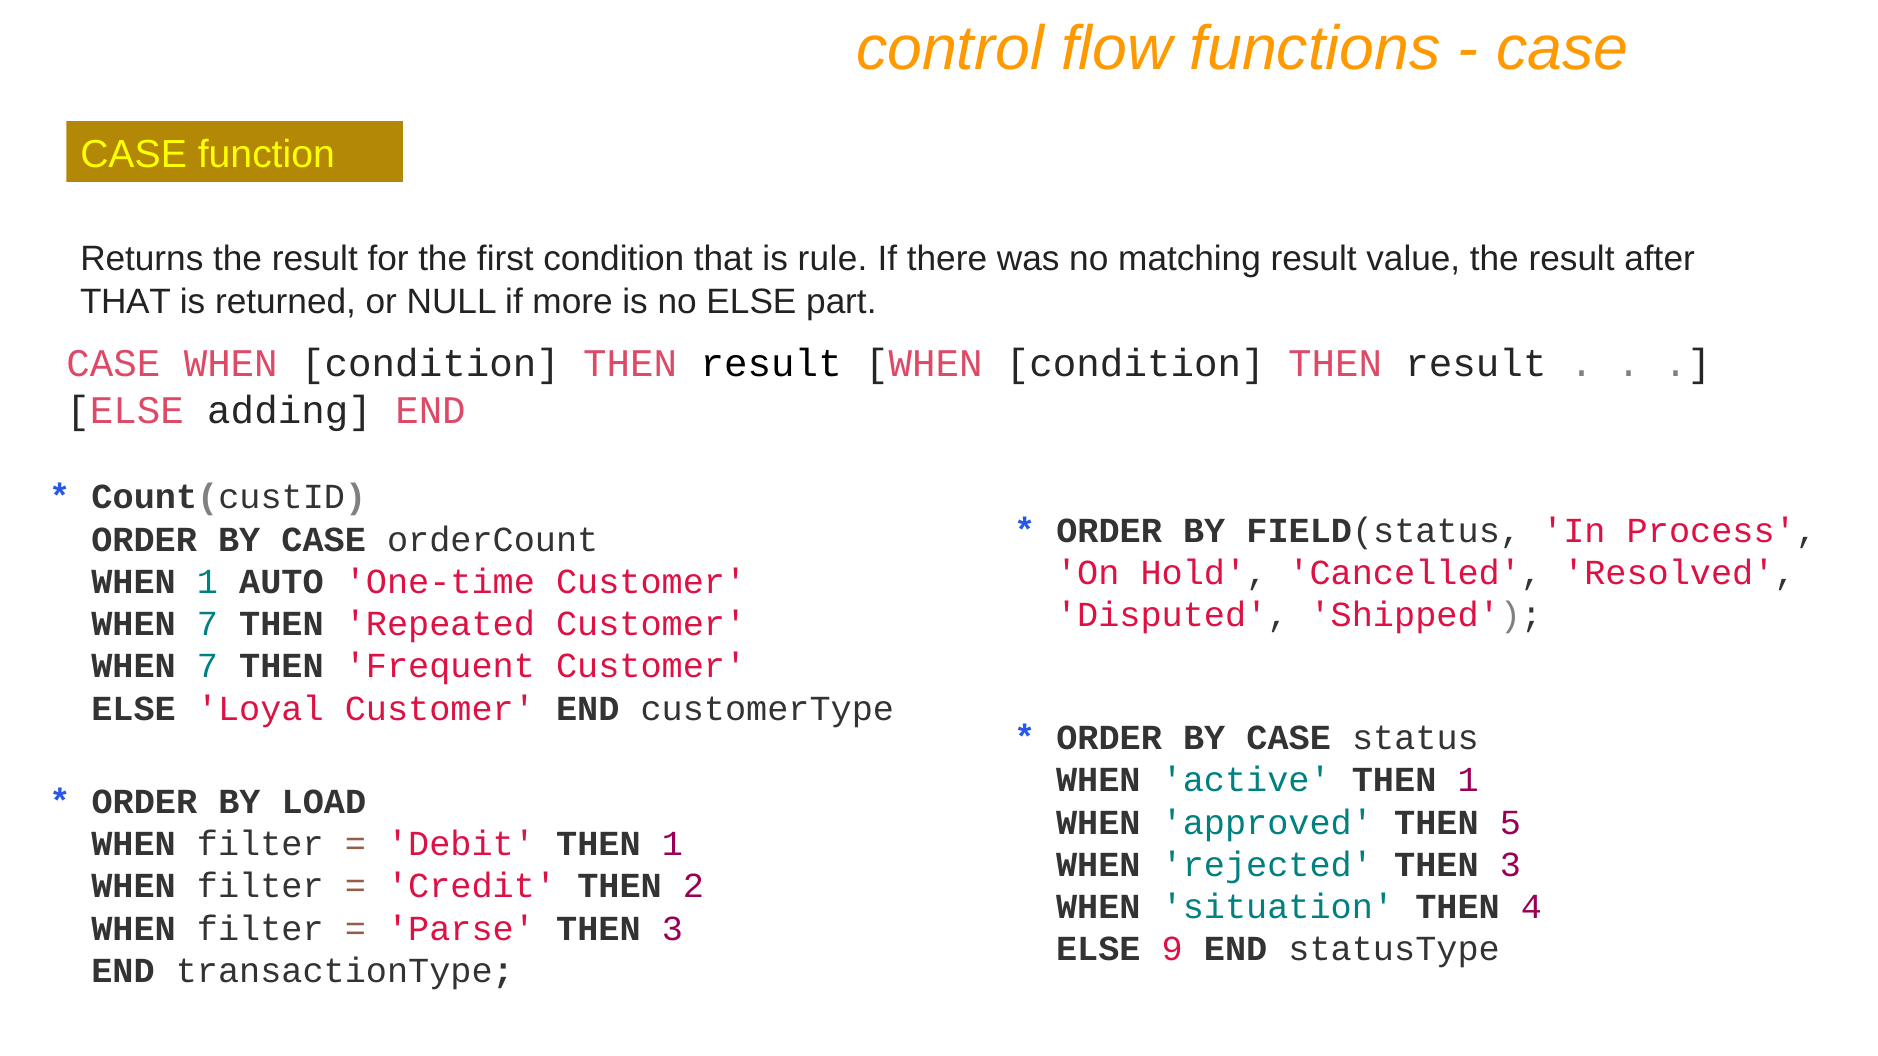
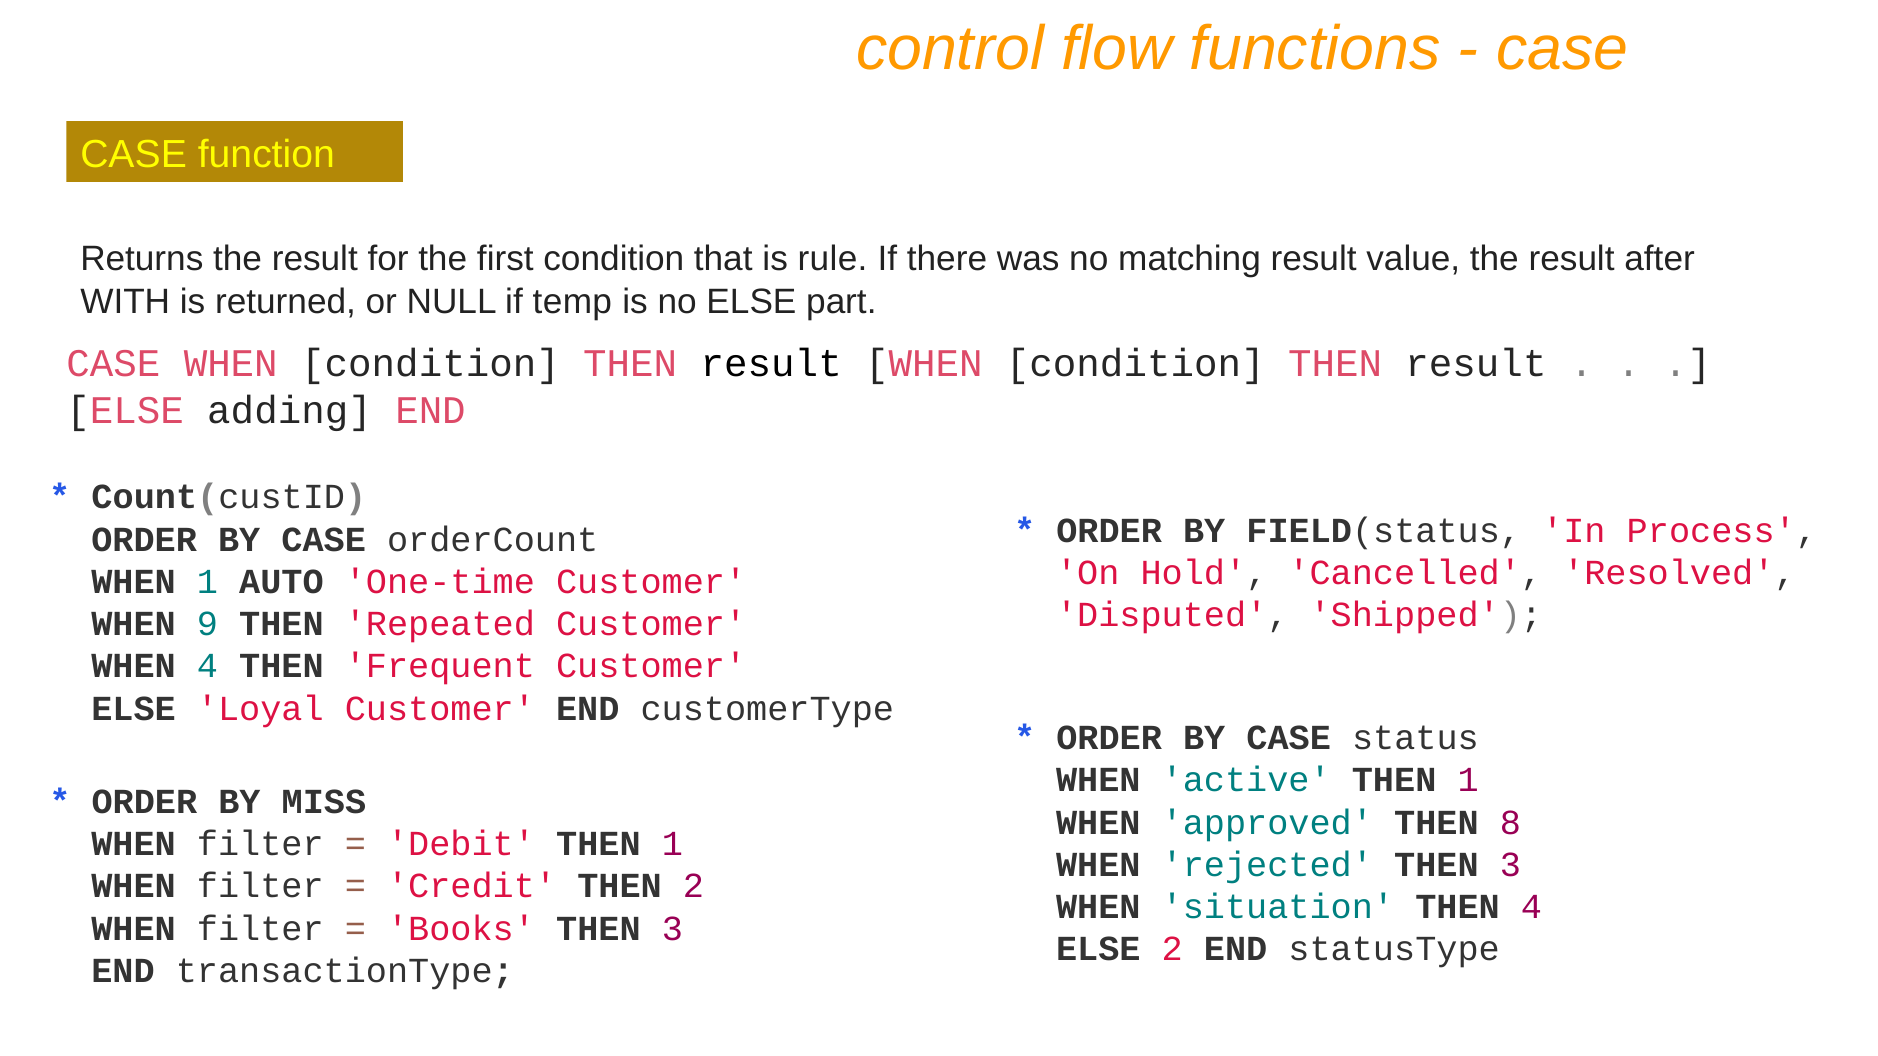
THAT: THAT -> WITH (125, 302)
more: more -> temp (572, 302)
7: 7 -> 9 (207, 624)
7: 7 -> 4 (207, 667)
LOAD: LOAD -> MISS (324, 802)
5: 5 -> 8 (1510, 823)
Parse: Parse -> Books (461, 929)
ELSE 9: 9 -> 2 (1172, 950)
